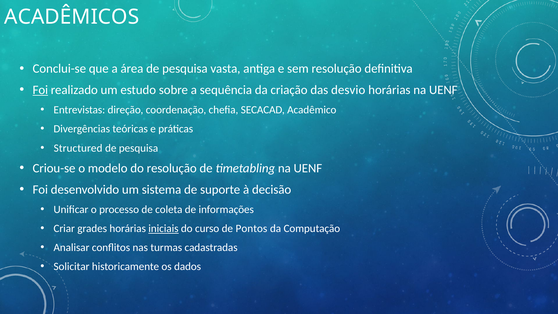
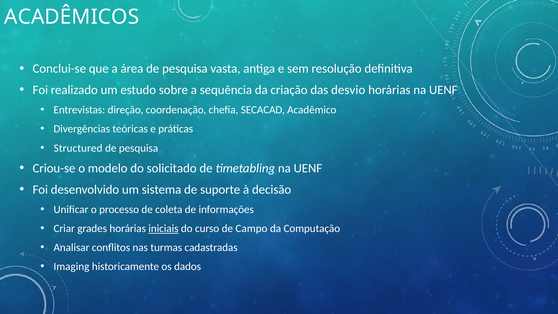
Foi underline: present -> none (40, 90)
do resolução: resolução -> solicitado (172, 168)
Pontos: Pontos -> Campo (251, 228)
Solicitar: Solicitar -> Imaging (71, 267)
